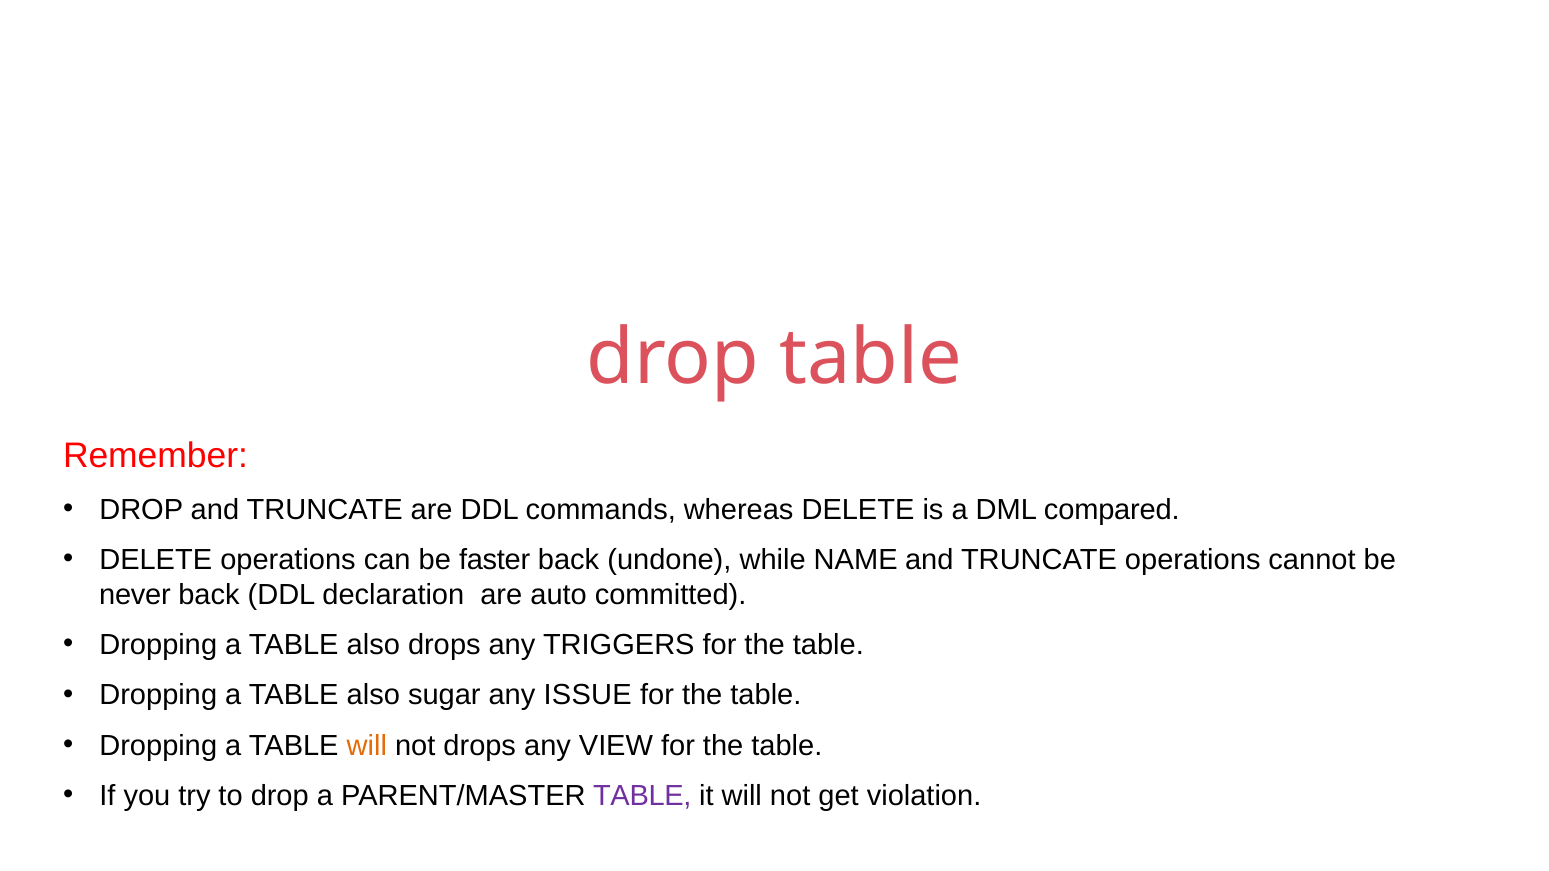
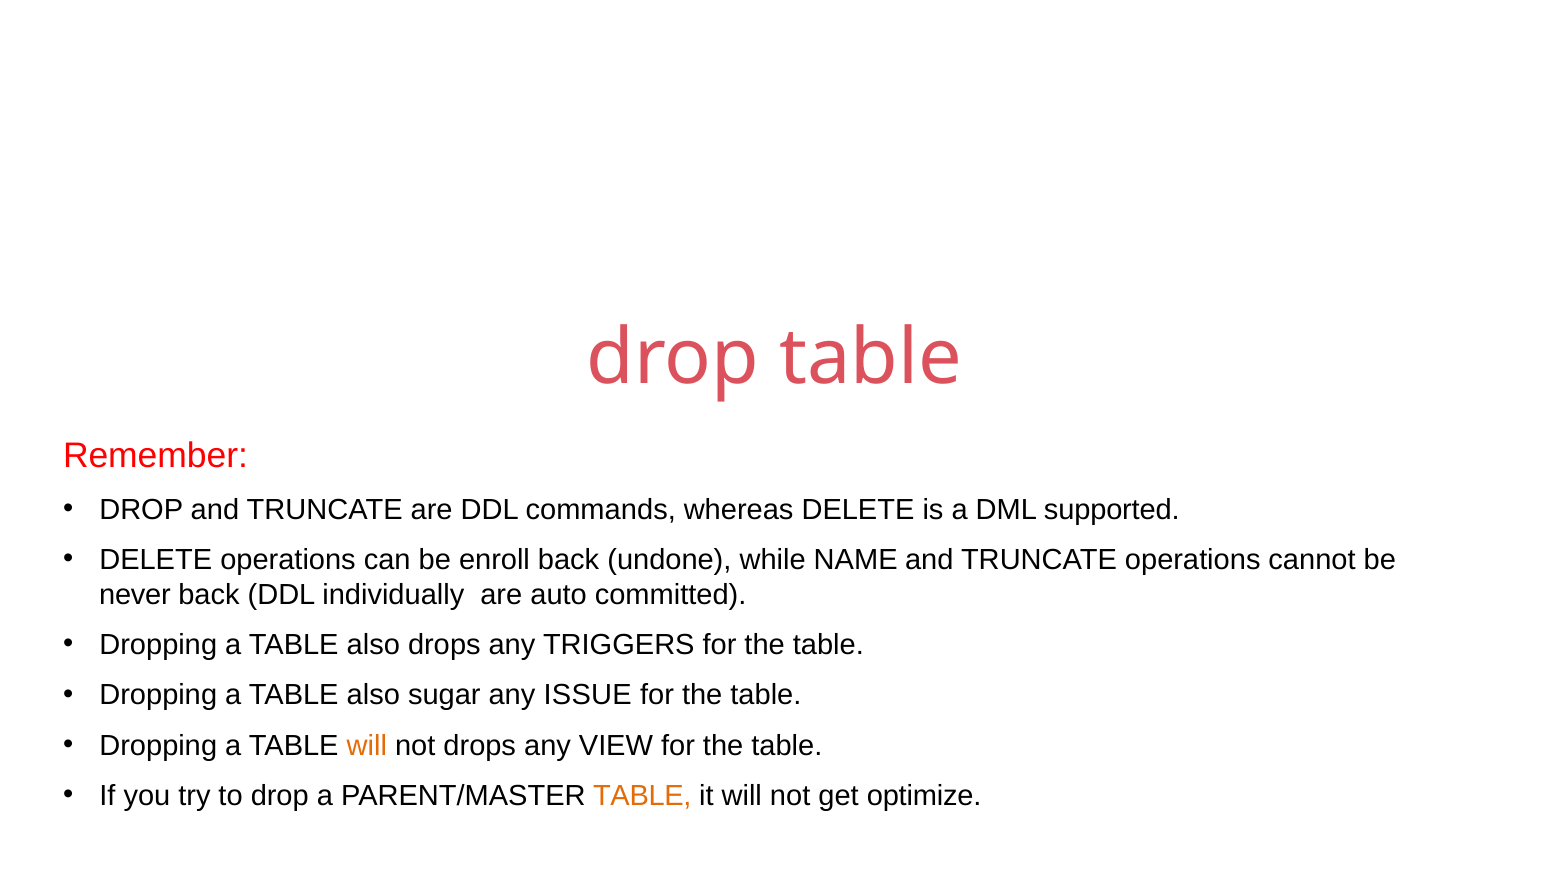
compared: compared -> supported (1112, 510)
faster: faster -> enroll (494, 560)
declaration: declaration -> individually (393, 595)
TABLE colour: purple -> orange (642, 796)
violation: violation -> optimize (924, 796)
